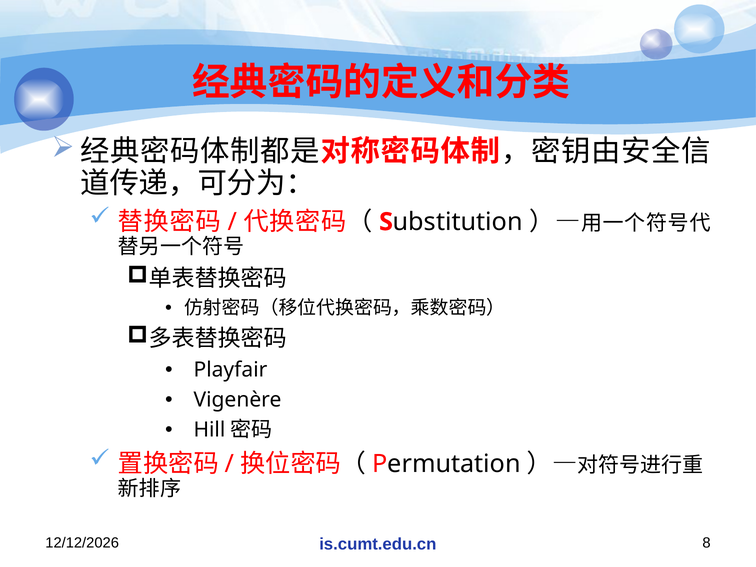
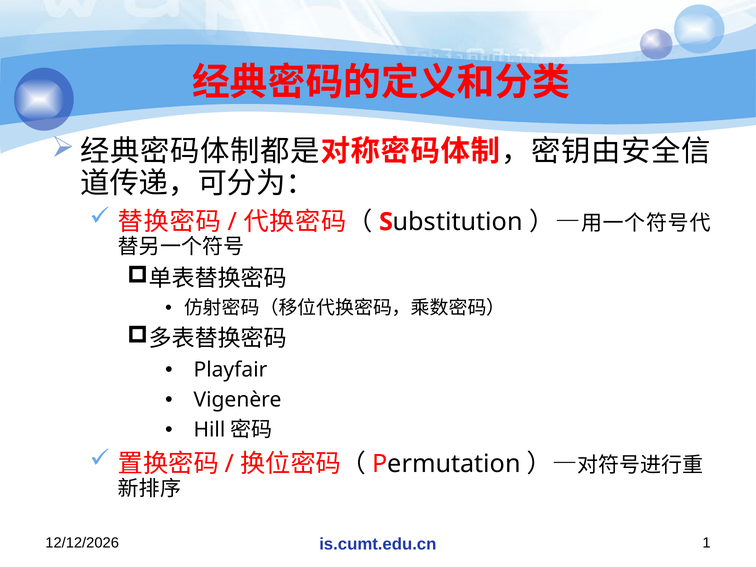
8: 8 -> 1 (707, 543)
